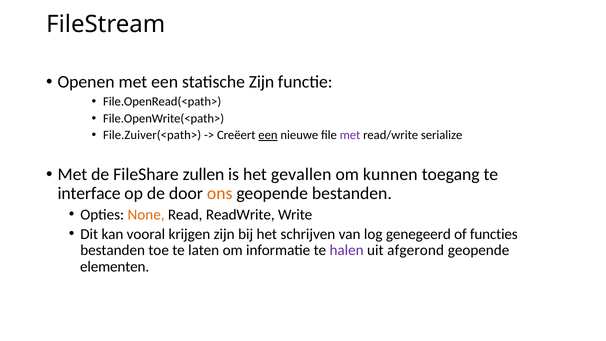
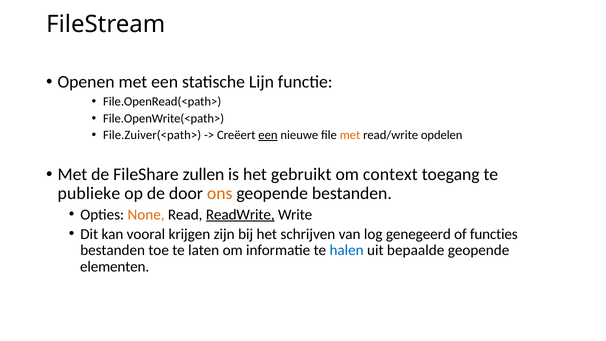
statische Zijn: Zijn -> Lijn (261, 82)
met colour: purple -> orange (350, 135)
serialize: serialize -> opdelen (442, 135)
gevallen: gevallen -> gebruikt (301, 175)
kunnen: kunnen -> context (390, 175)
interface: interface -> publieke (89, 194)
ReadWrite underline: none -> present (240, 214)
halen colour: purple -> blue (347, 250)
afgerond: afgerond -> bepaalde (416, 250)
